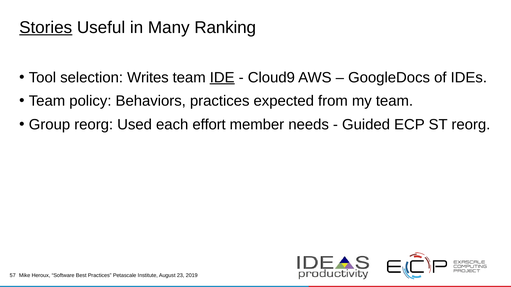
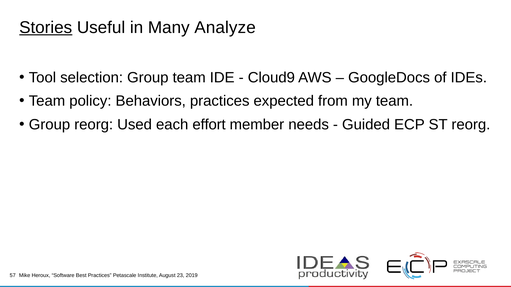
Ranking: Ranking -> Analyze (225, 27)
selection Writes: Writes -> Group (148, 78)
IDE underline: present -> none (222, 78)
